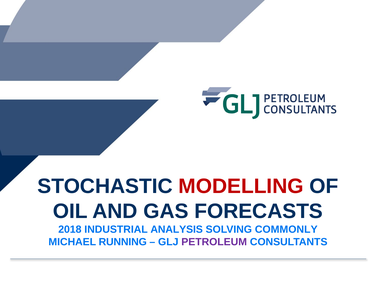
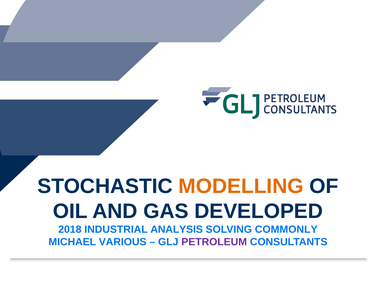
MODELLING colour: red -> orange (241, 186)
FORECASTS: FORECASTS -> DEVELOPED (259, 211)
RUNNING: RUNNING -> VARIOUS (123, 242)
